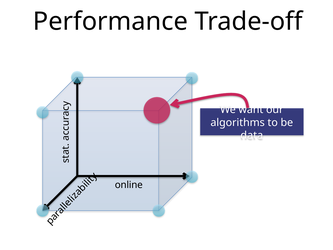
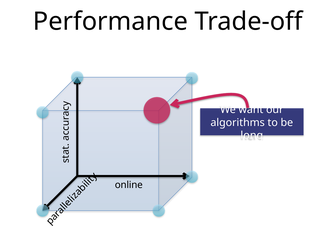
data: data -> long (252, 135)
